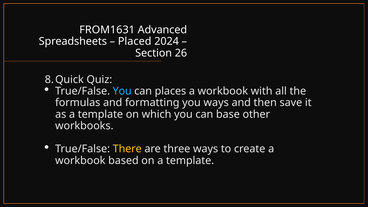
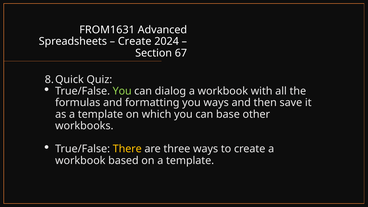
Placed: Placed -> Create (135, 41)
26: 26 -> 67 (181, 53)
You colour: light blue -> light green (122, 91)
places: places -> dialog (170, 91)
